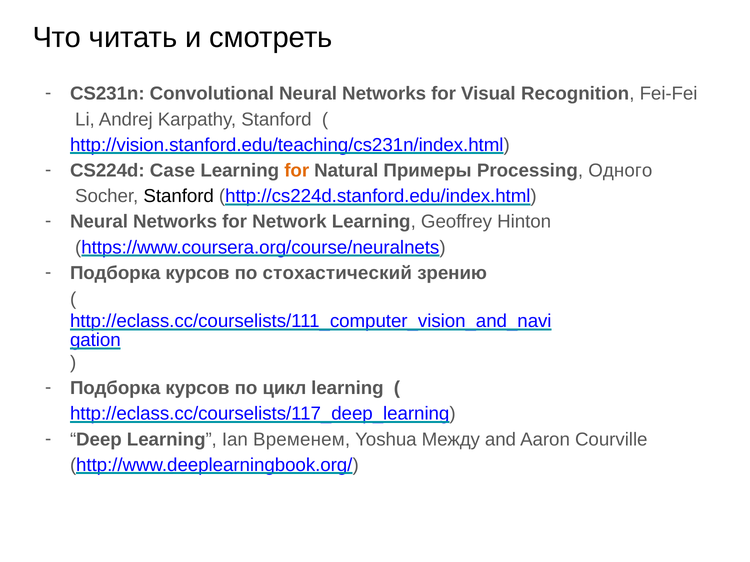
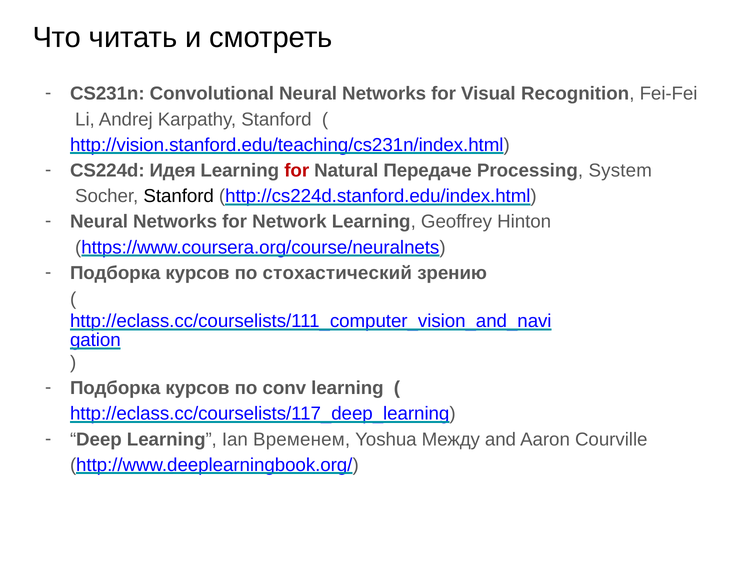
Case: Case -> Идея (173, 171)
for colour: orange -> red (297, 171)
Примеры: Примеры -> Передаче (428, 171)
Одного: Одного -> System (620, 171)
цикл: цикл -> conv (284, 388)
